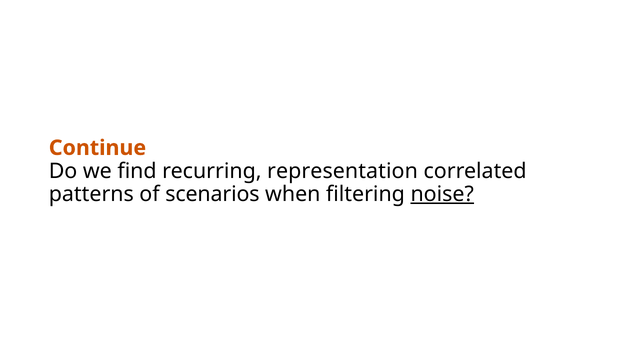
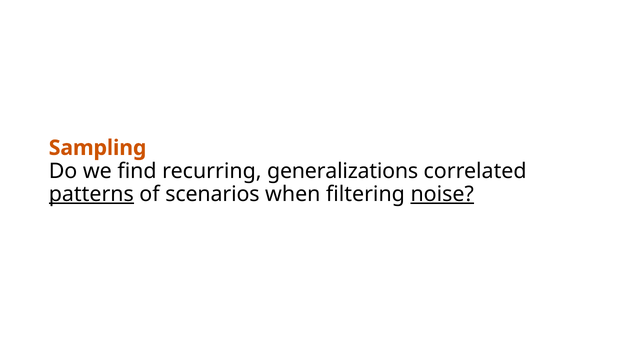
Continue: Continue -> Sampling (98, 148)
representation: representation -> generalizations (343, 171)
patterns underline: none -> present (91, 194)
